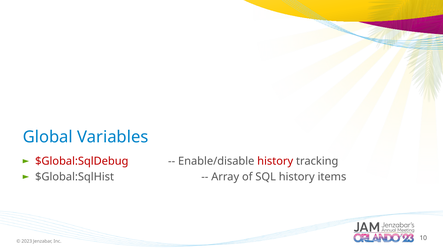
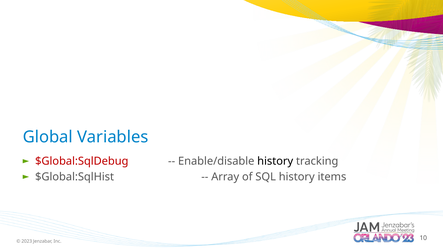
history colour: red -> black (275, 161)
